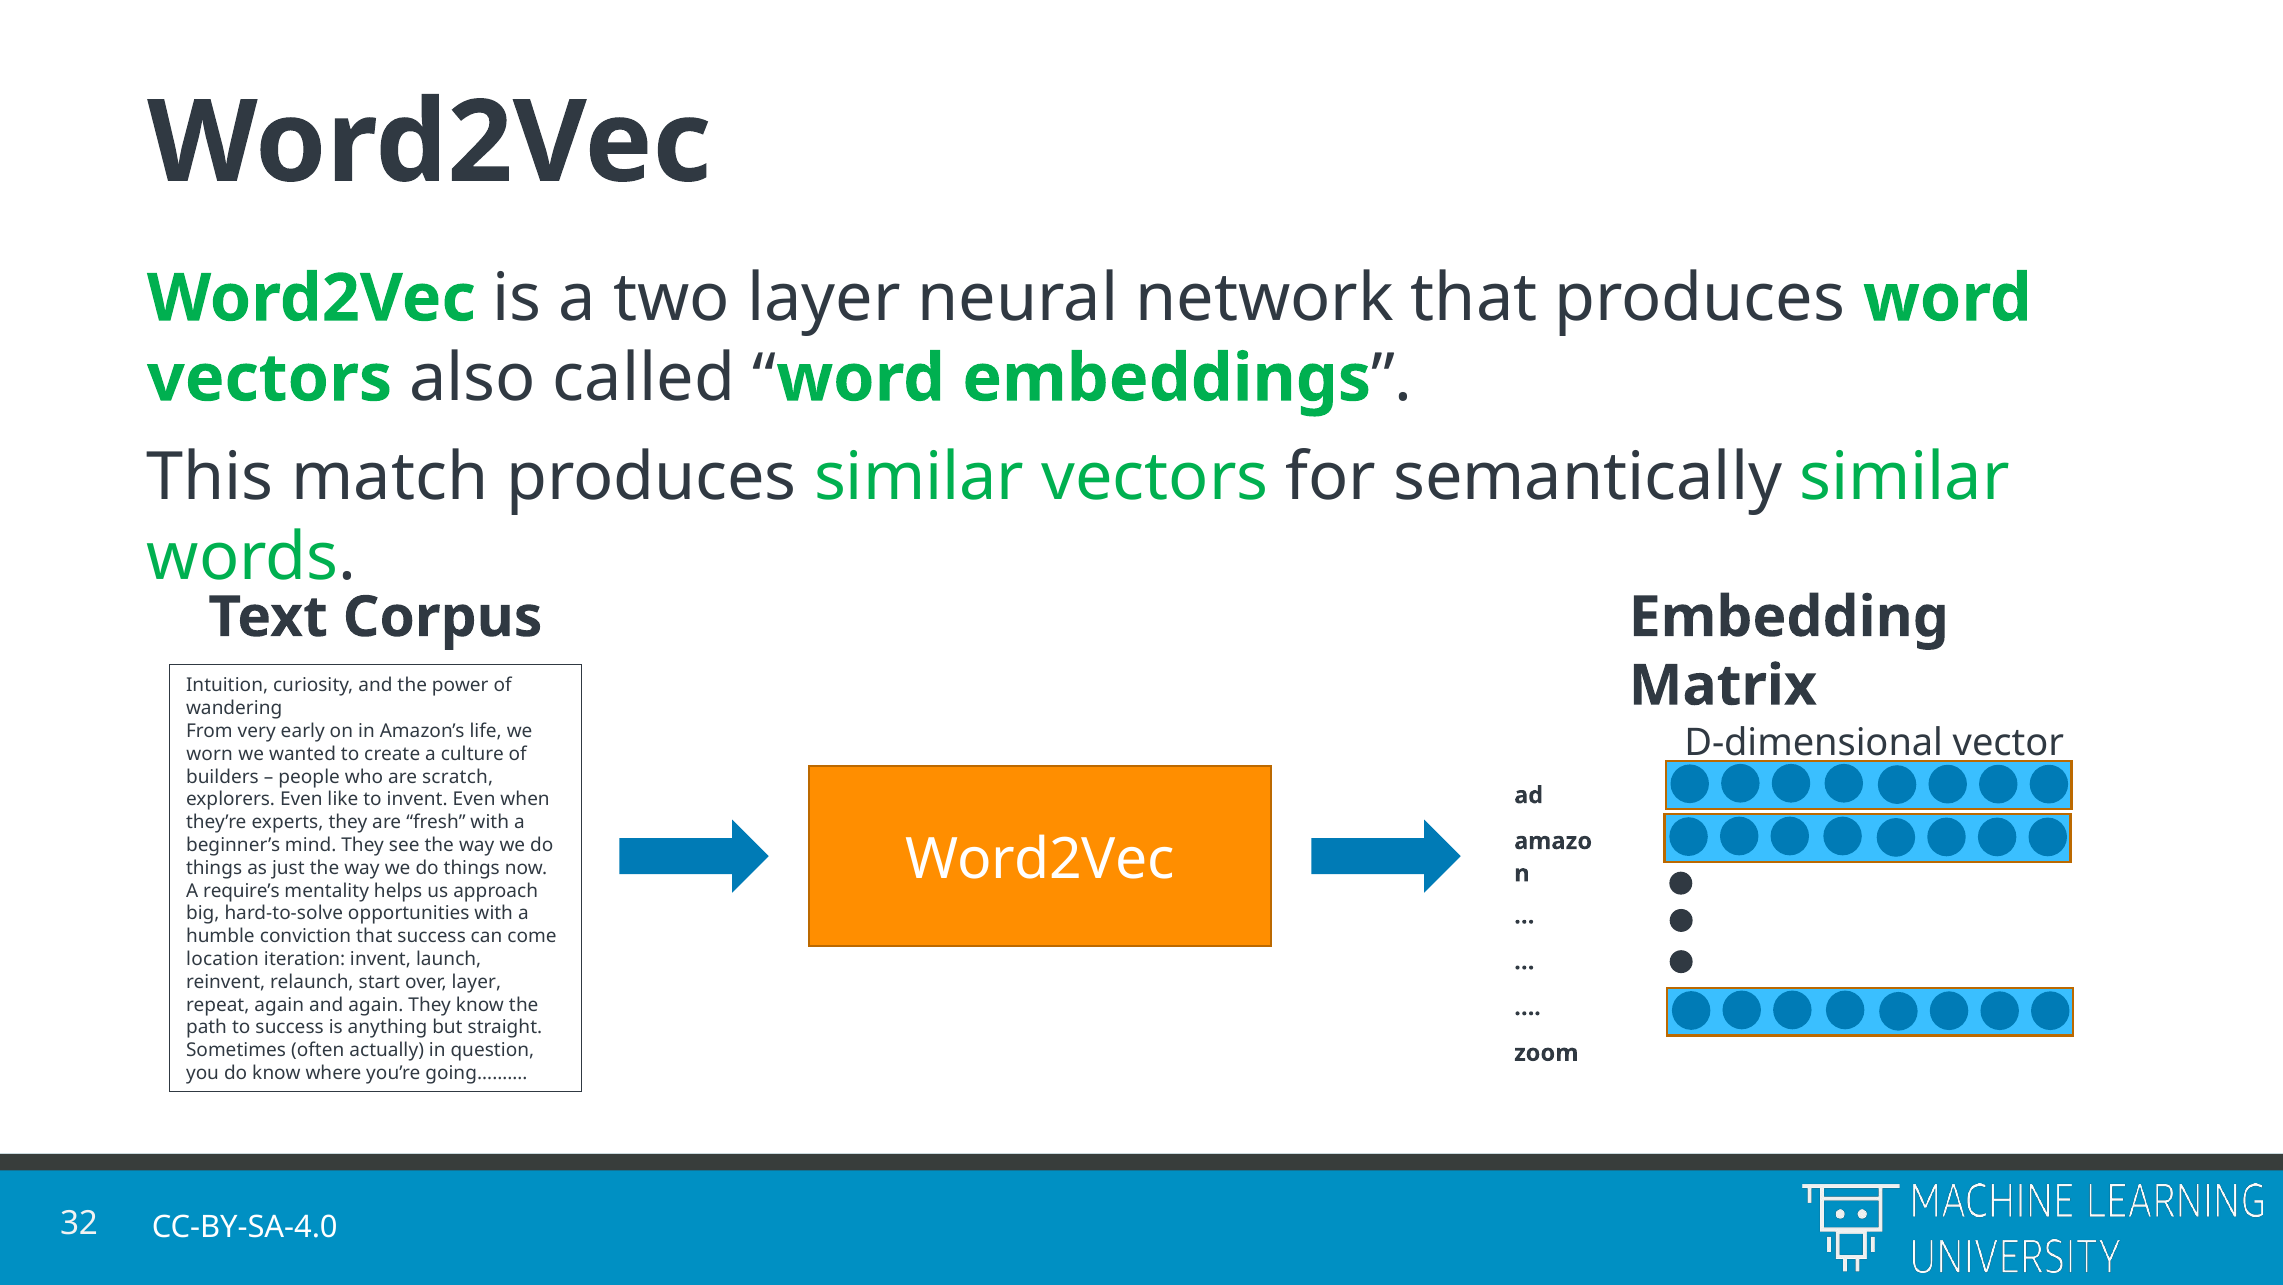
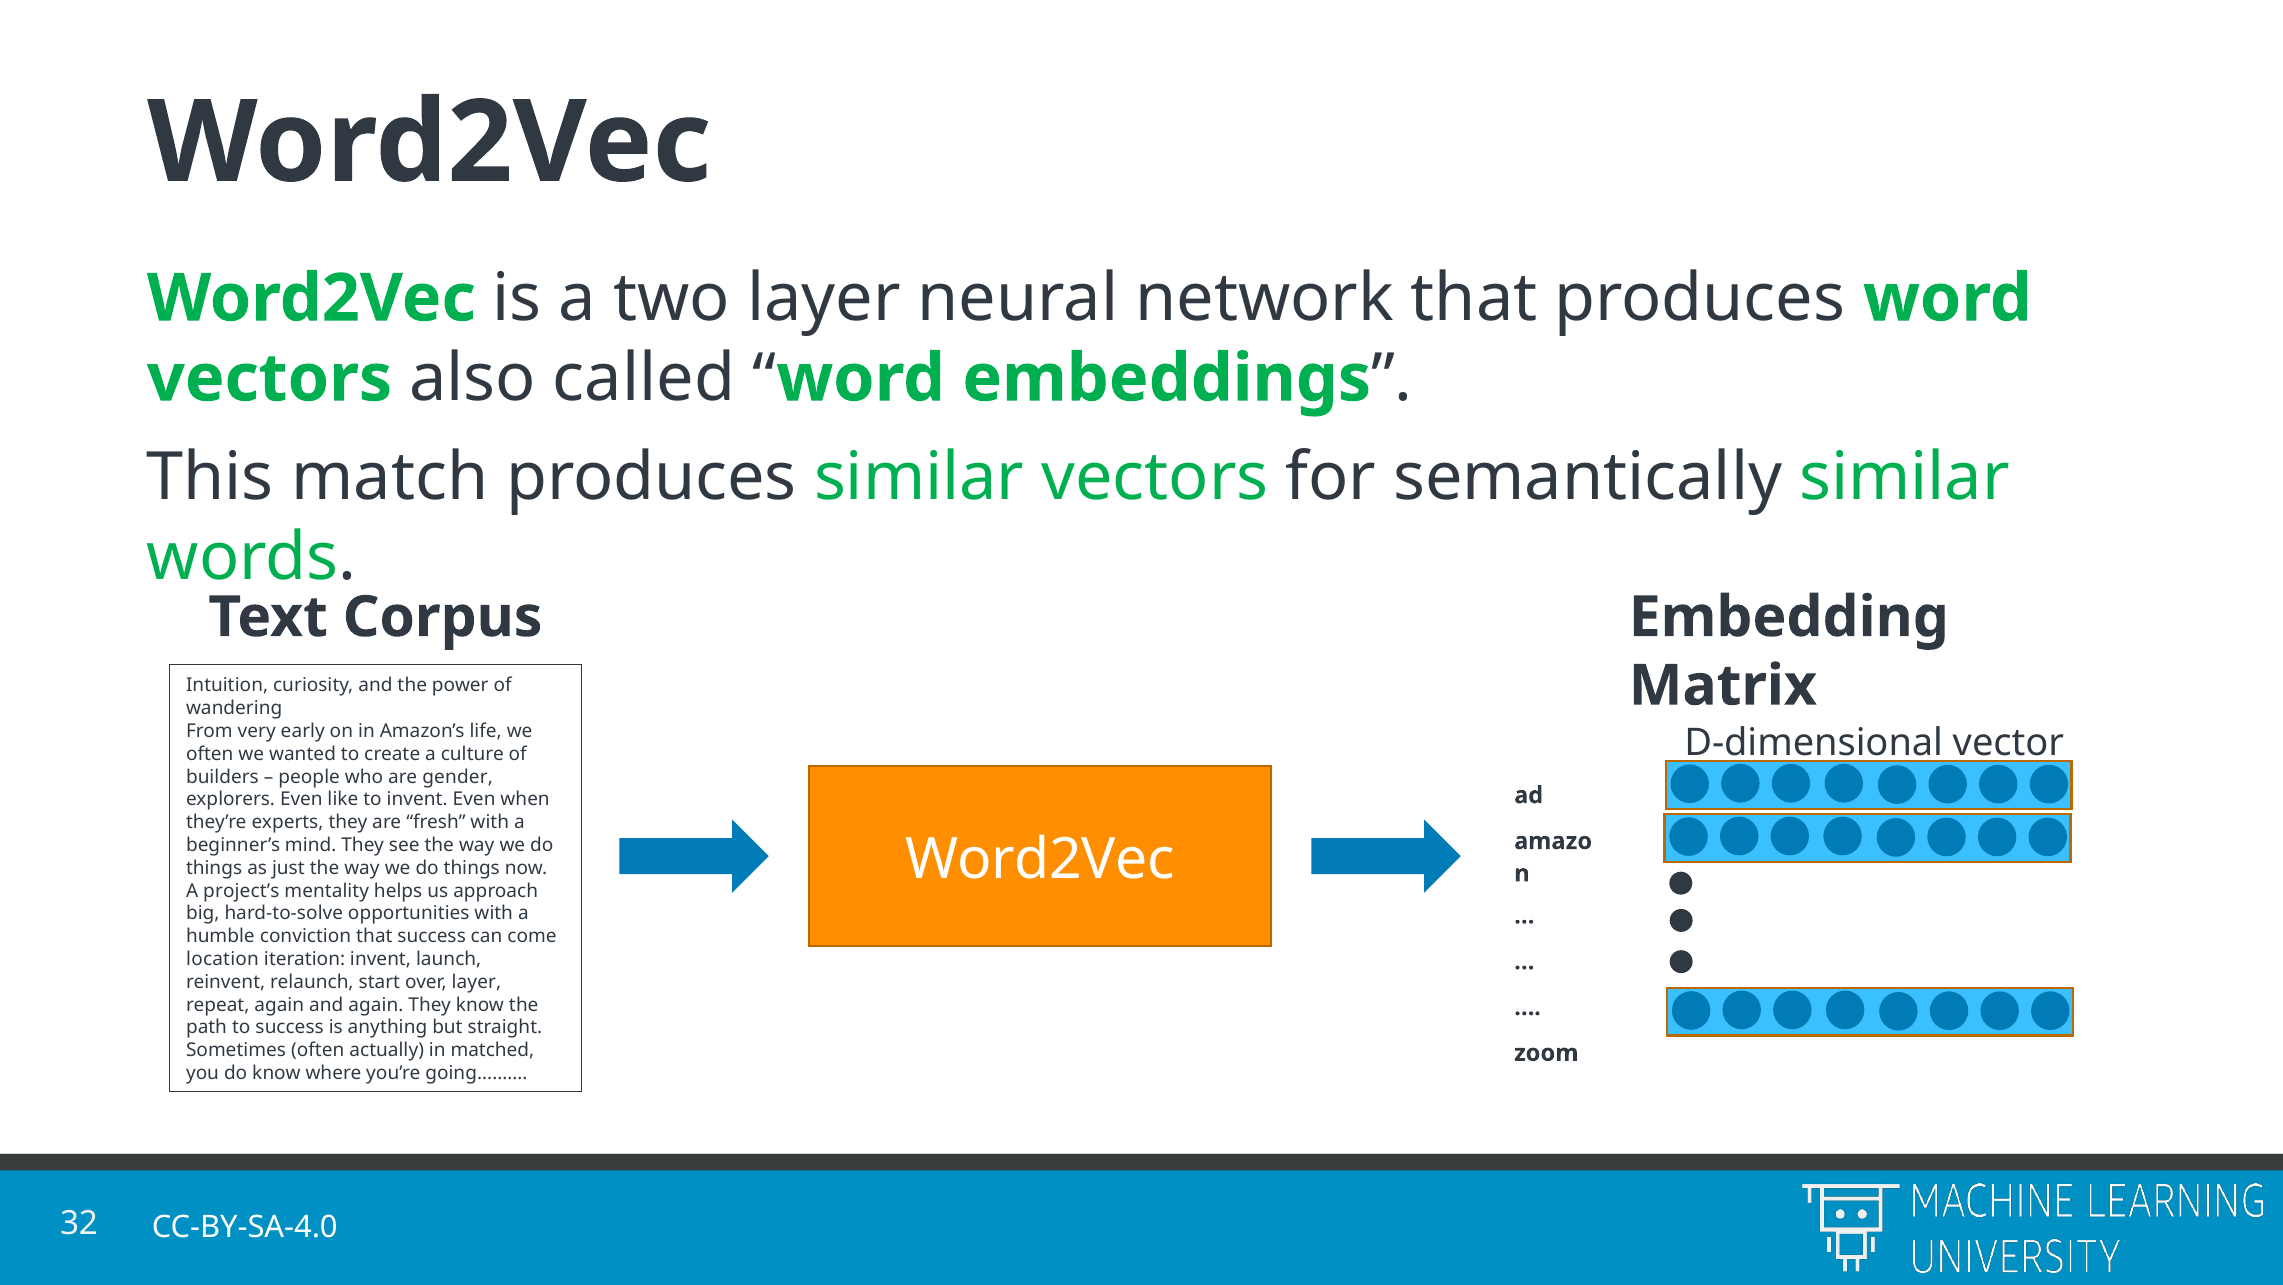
worn: worn -> often (210, 754)
scratch: scratch -> gender (458, 777)
require’s: require’s -> project’s (241, 890)
question: question -> matched (492, 1050)
